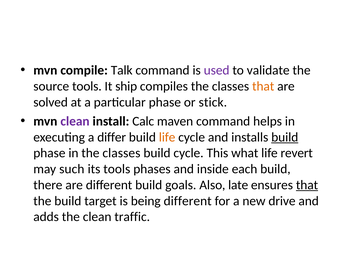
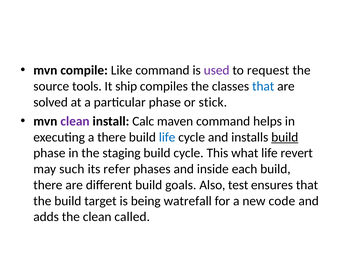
Talk: Talk -> Like (122, 70)
validate: validate -> request (268, 70)
that colour: orange -> blue (263, 86)
a differ: differ -> there (112, 137)
life colour: orange -> blue (167, 137)
in the classes: classes -> staging (122, 153)
its tools: tools -> refer (117, 169)
late: late -> test (238, 185)
that underline: present -> none (307, 185)
being different: different -> watrefall (188, 201)
drive: drive -> code (282, 201)
traffic: traffic -> called (132, 217)
